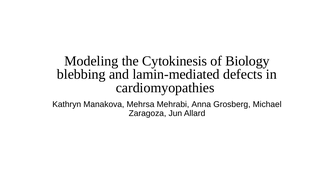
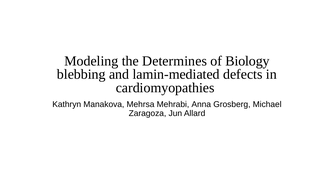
Cytokinesis: Cytokinesis -> Determines (175, 61)
